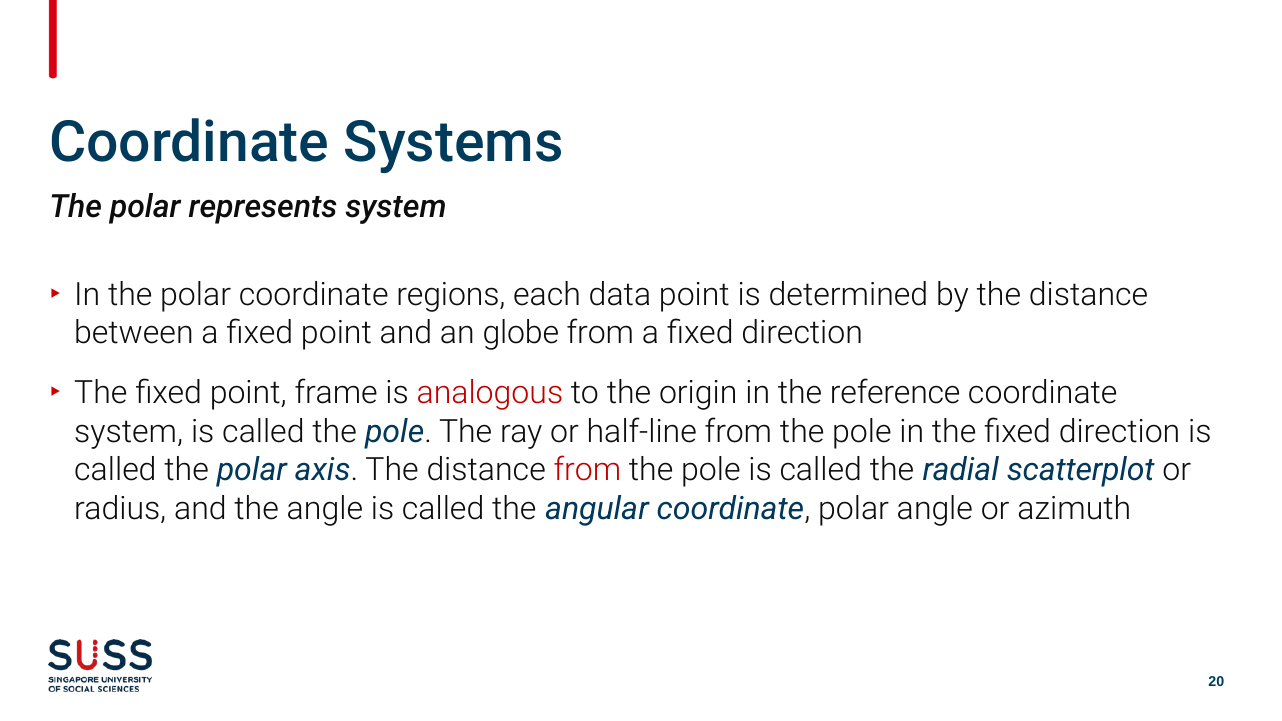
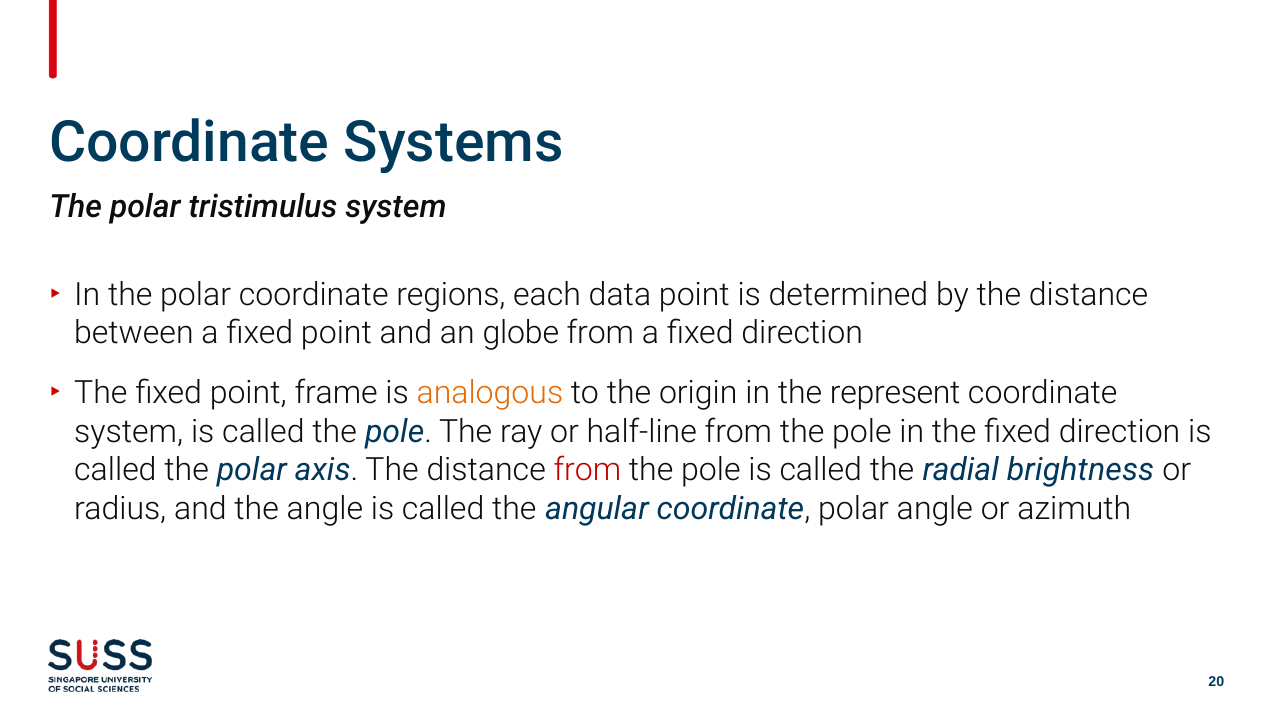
represents: represents -> tristimulus (263, 207)
analogous colour: red -> orange (490, 393)
reference: reference -> represent (895, 393)
scatterplot: scatterplot -> brightness (1081, 470)
